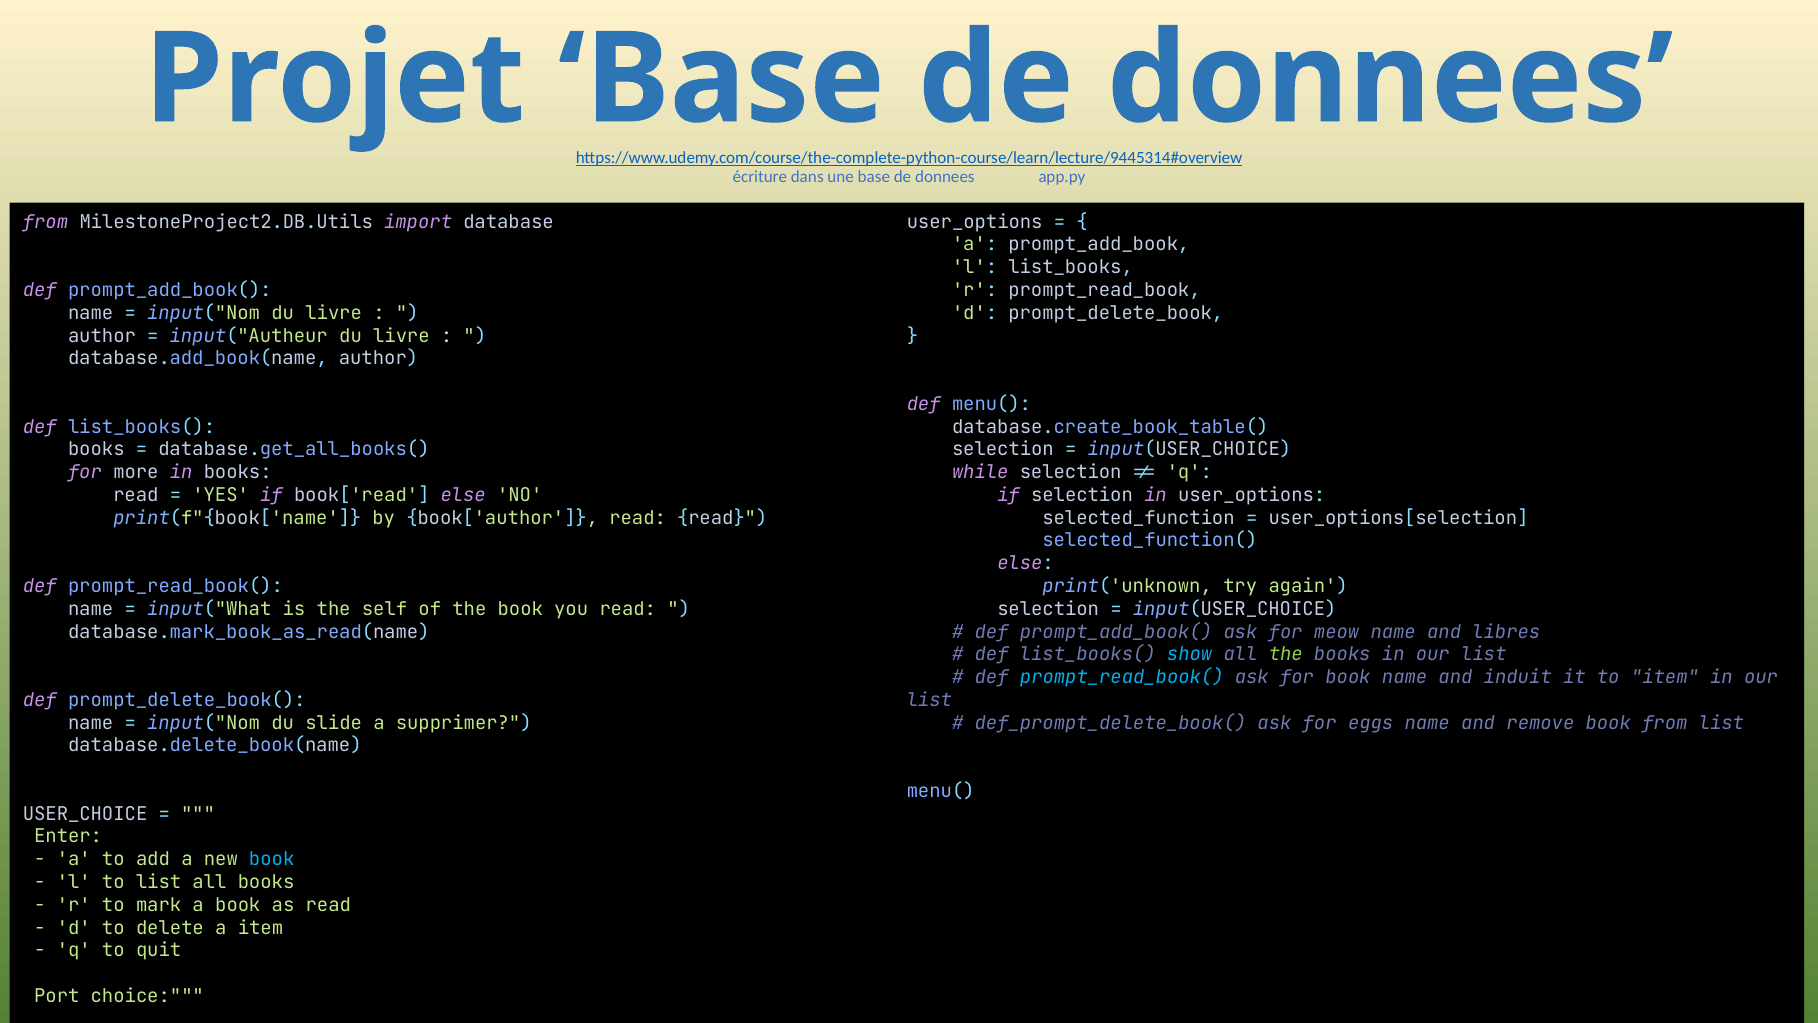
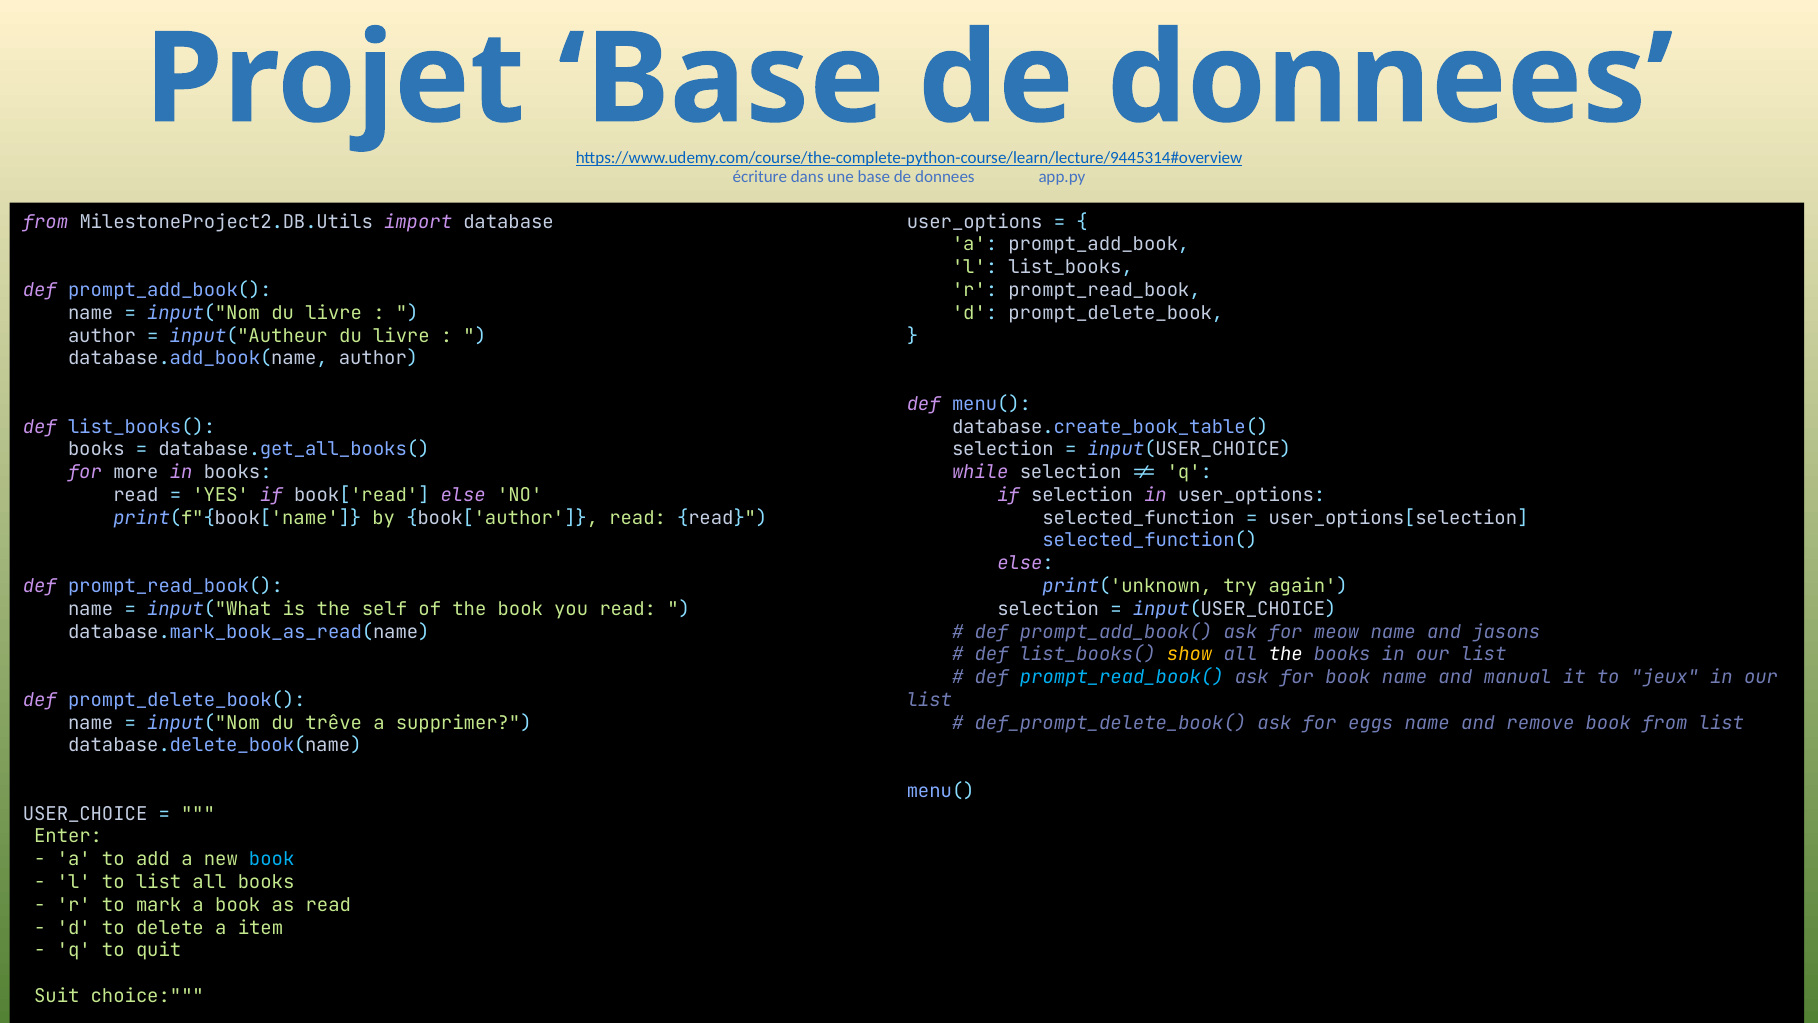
libres: libres -> jasons (1506, 632)
show colour: light blue -> yellow (1190, 654)
the colour: light green -> white (1286, 654)
induit: induit -> manual (1518, 677)
to item: item -> jeux (1665, 677)
slide: slide -> trêve (334, 723)
Port: Port -> Suit (57, 996)
